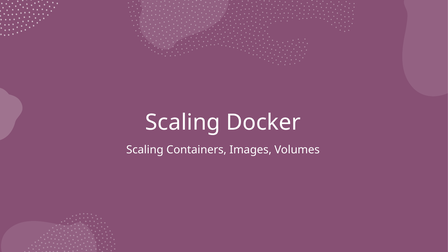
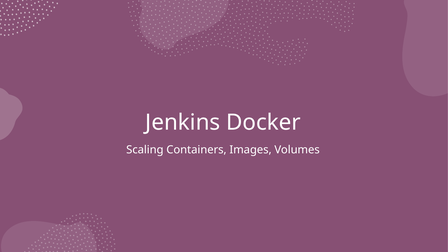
Scaling: Scaling -> Jenkins (183, 122)
